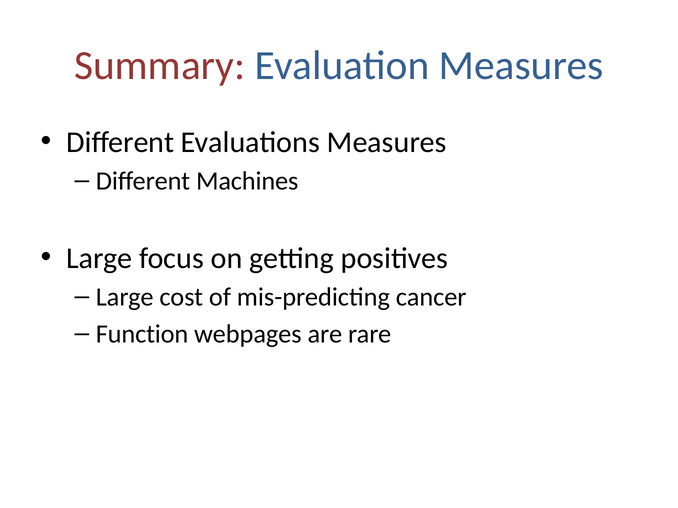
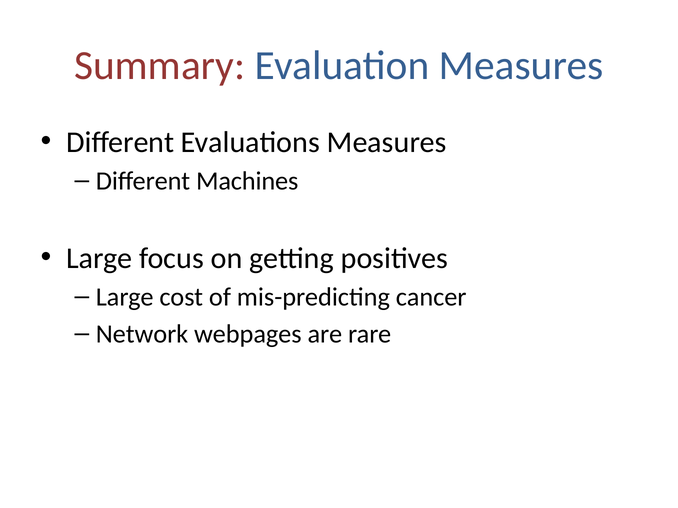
Function: Function -> Network (142, 334)
